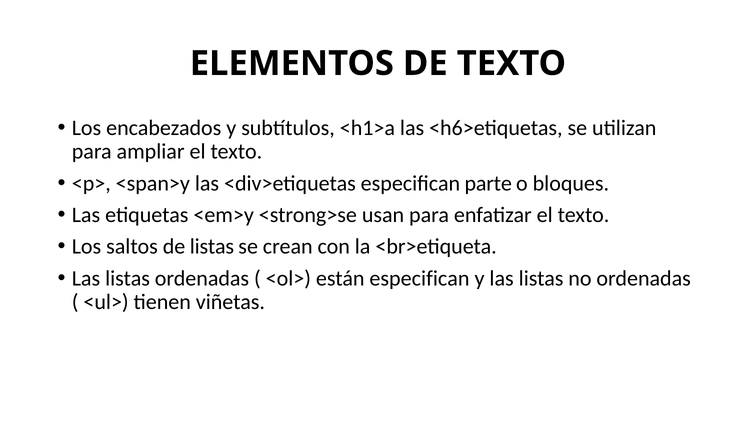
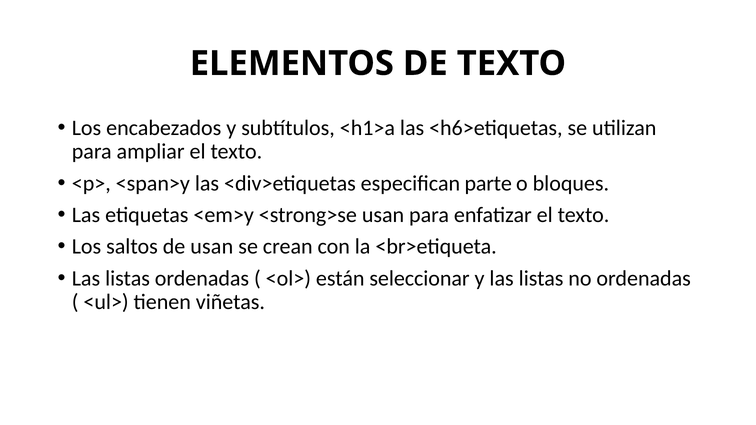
de listas: listas -> usan (212, 247)
están especifican: especifican -> seleccionar (420, 278)
